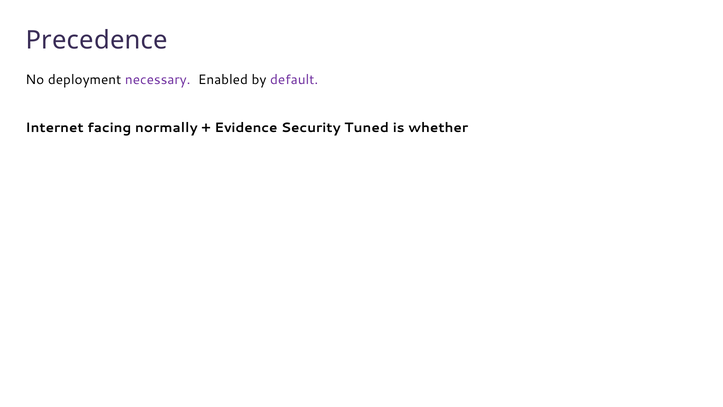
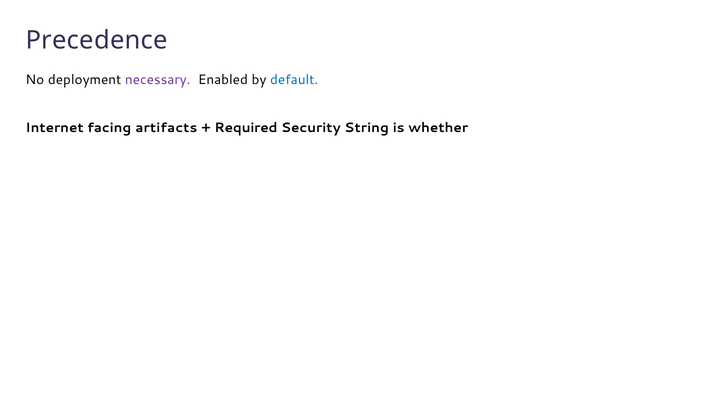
default colour: purple -> blue (294, 80)
normally: normally -> artifacts (166, 128)
Evidence: Evidence -> Required (246, 128)
Tuned: Tuned -> String (367, 128)
